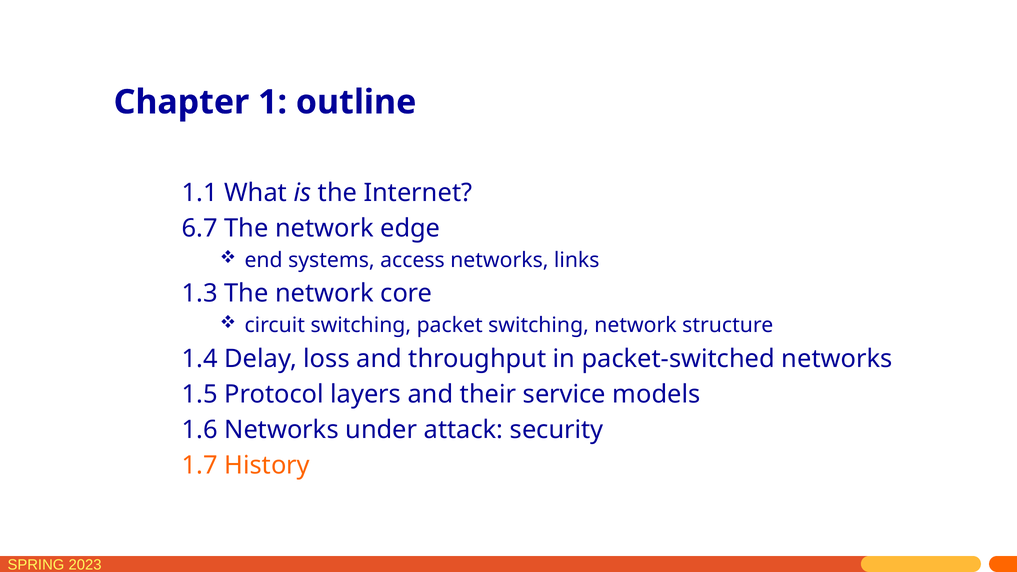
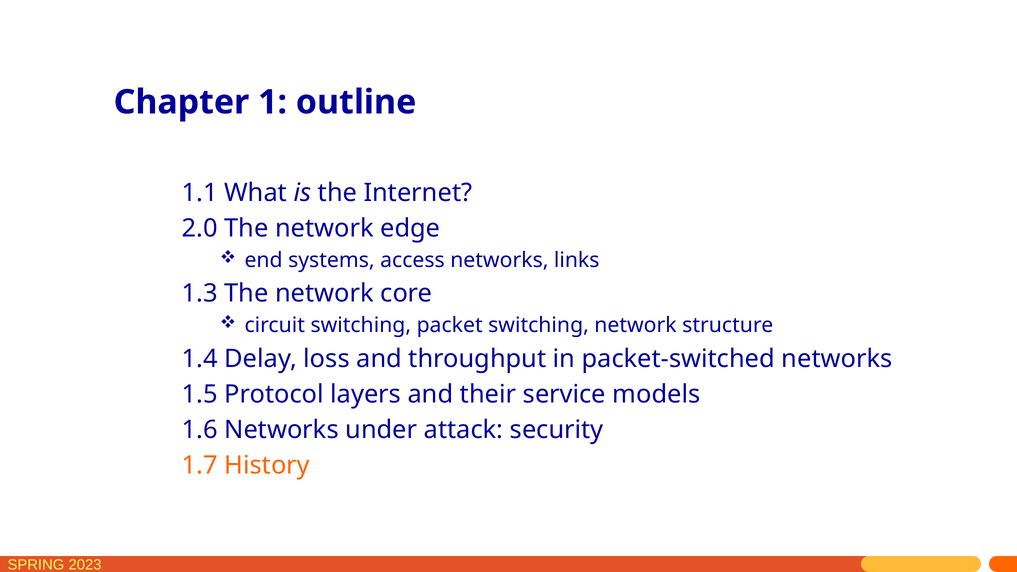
6.7: 6.7 -> 2.0 (200, 228)
